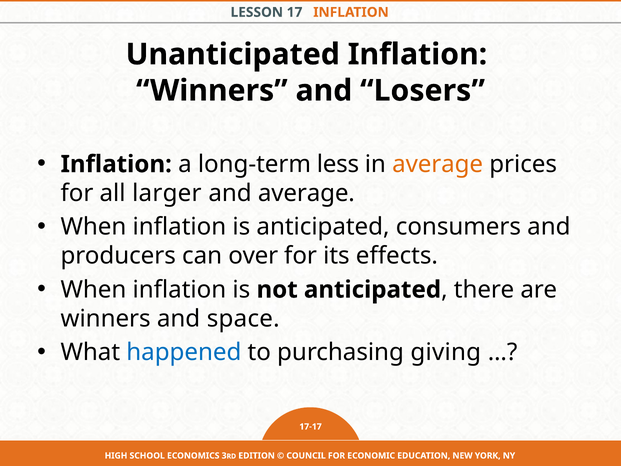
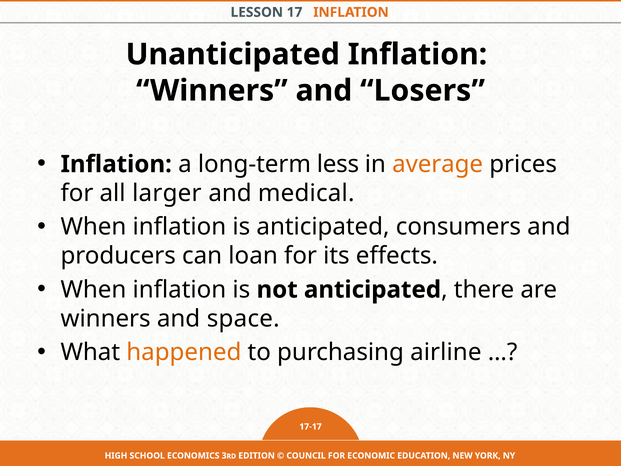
and average: average -> medical (306, 193)
over: over -> loan (253, 256)
happened colour: blue -> orange (184, 352)
giving: giving -> airline (446, 352)
